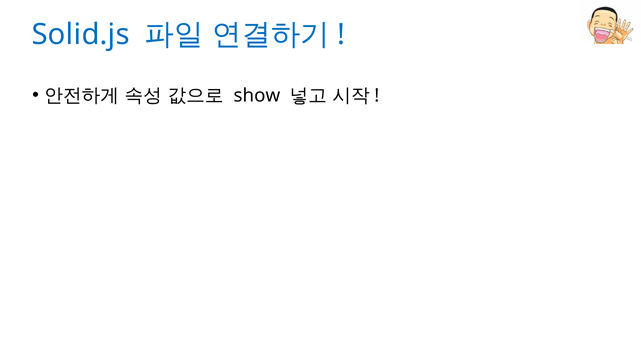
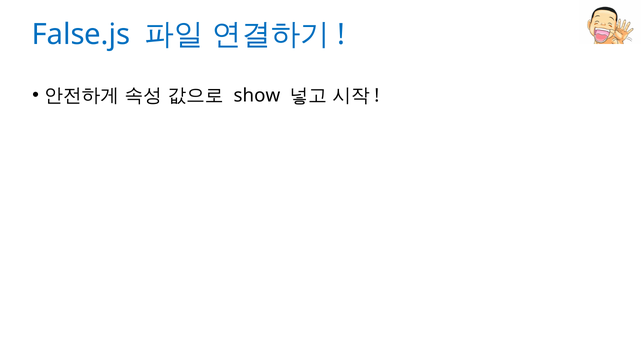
Solid.js: Solid.js -> False.js (81, 35)
